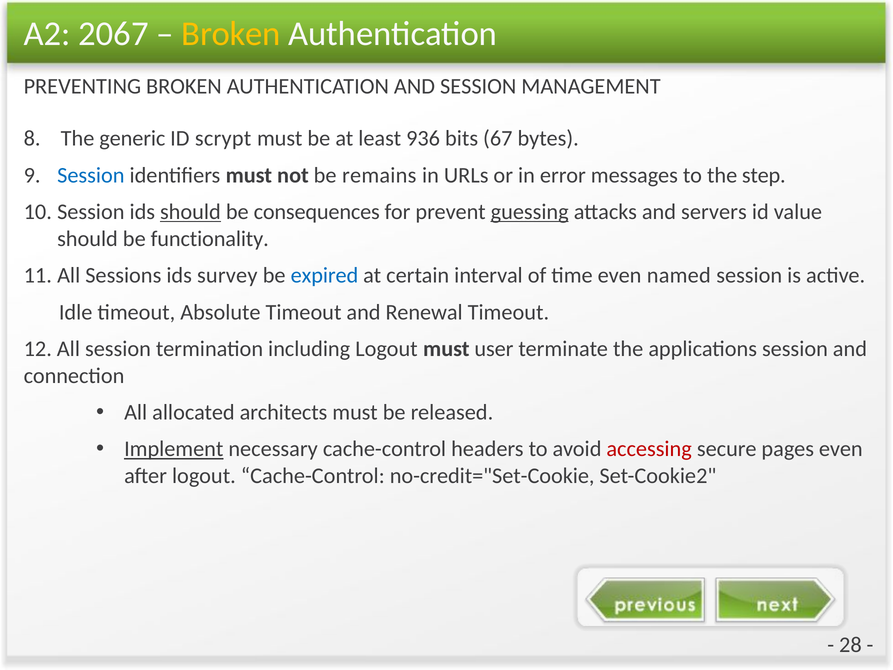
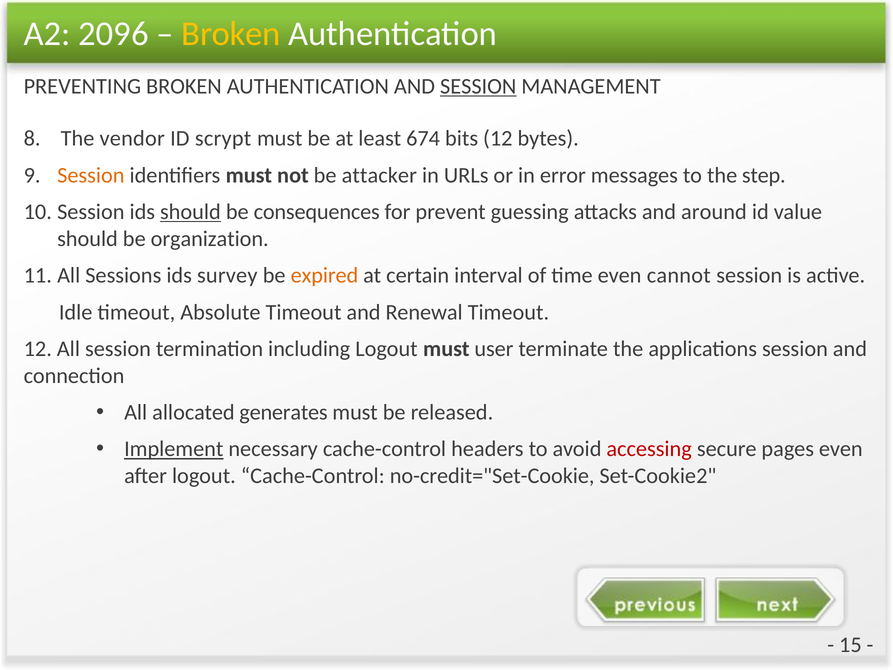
2067: 2067 -> 2096 (113, 34)
SESSION underline: none -> present (478, 86)
generic: generic -> vendor (132, 138)
936: 936 -> 674 (423, 138)
bits 67: 67 -> 12 (498, 138)
Session colour: blue -> orange (91, 175)
remains: remains -> attacker (379, 175)
guessing underline: present -> none (530, 212)
servers: servers -> around (714, 212)
functionality: functionality -> organization (210, 239)
expired colour: blue -> orange (324, 275)
named: named -> cannot (679, 275)
architects: architects -> generates (284, 412)
28: 28 -> 15 (850, 644)
